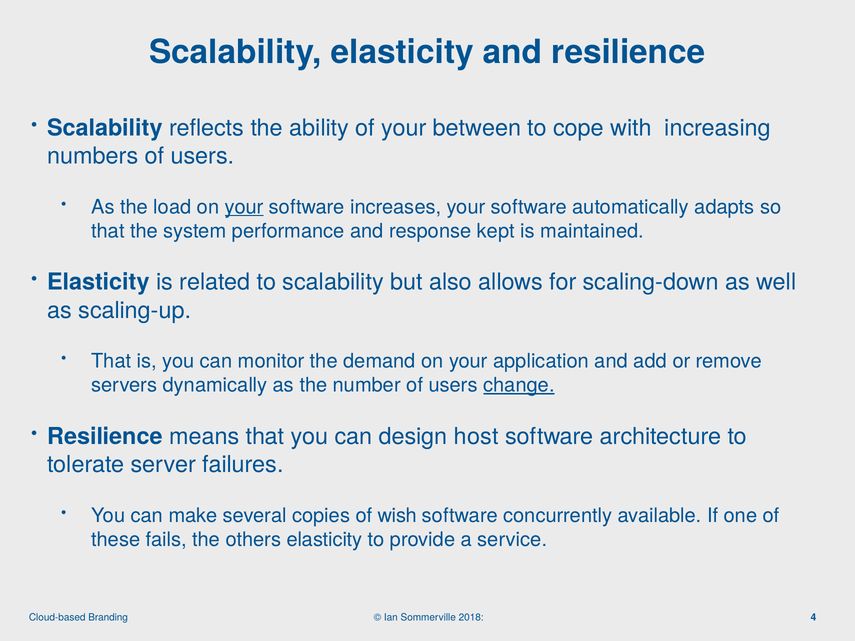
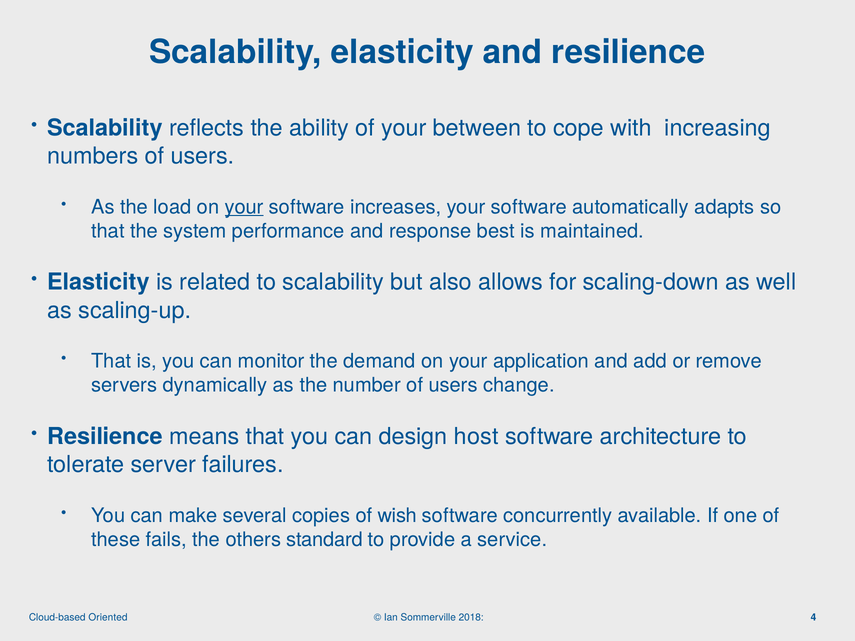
kept: kept -> best (496, 231)
change underline: present -> none (519, 385)
others elasticity: elasticity -> standard (325, 540)
Branding: Branding -> Oriented (108, 618)
